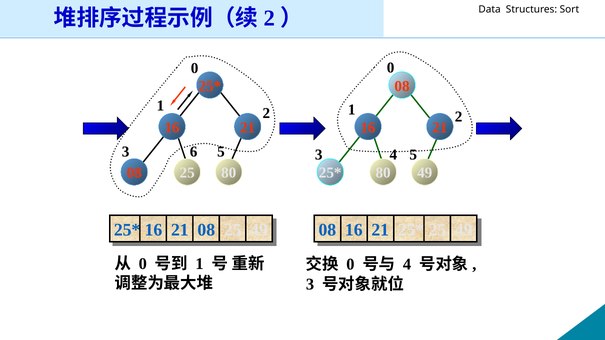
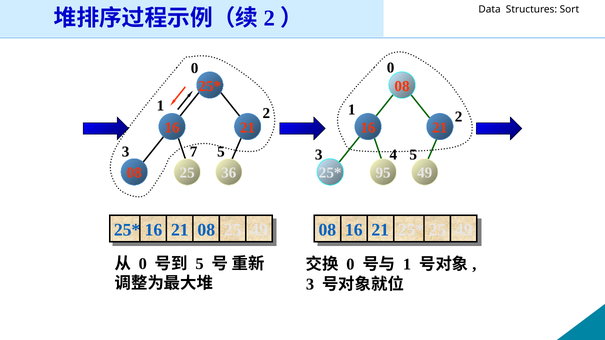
6: 6 -> 7 (194, 152)
25 80: 80 -> 36 (229, 173)
80: 80 -> 95 (383, 173)
1: 1 -> 5 (199, 264)
4: 4 -> 1 (407, 265)
